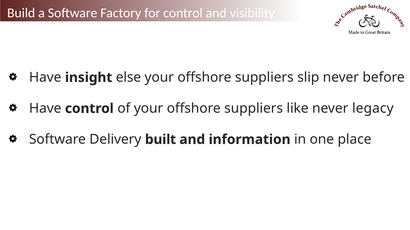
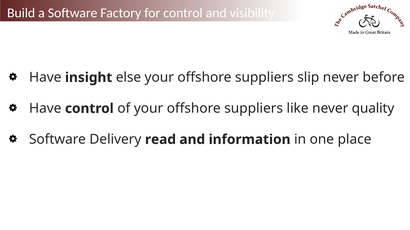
legacy: legacy -> quality (373, 109)
built: built -> read (160, 140)
